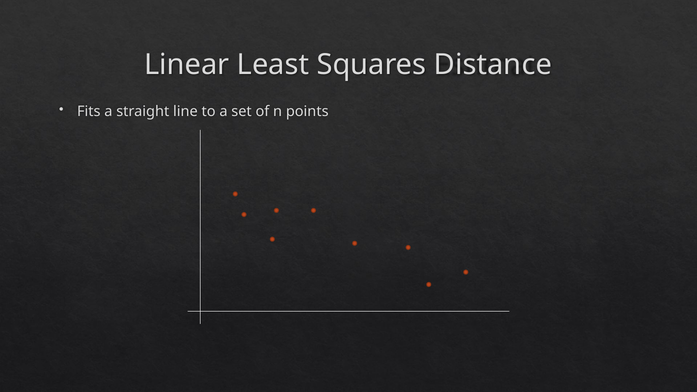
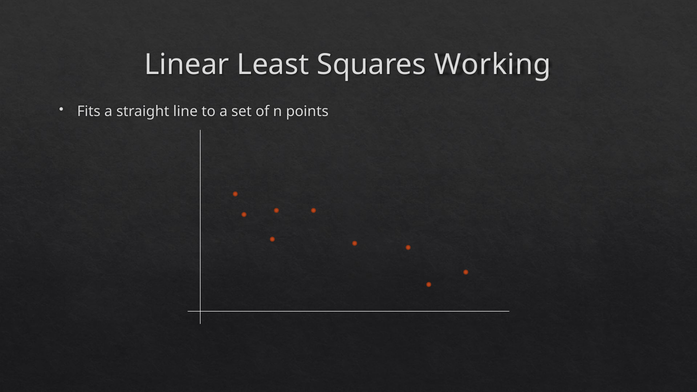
Distance: Distance -> Working (493, 65)
